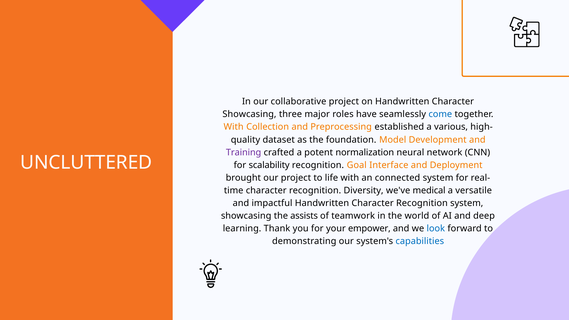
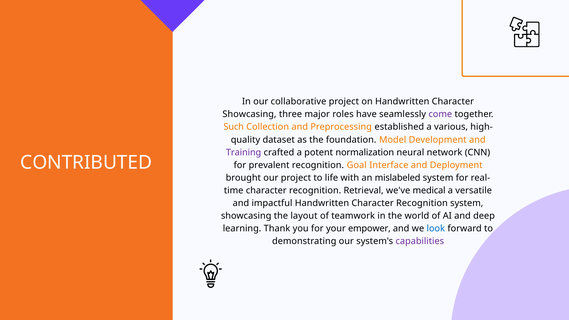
come colour: blue -> purple (440, 114)
With: With -> Such (234, 127)
UNCLUTTERED: UNCLUTTERED -> CONTRIBUTED (86, 163)
scalability: scalability -> prevalent (269, 165)
connected: connected -> mislabeled (398, 178)
Diversity: Diversity -> Retrieval (364, 190)
assists: assists -> layout (304, 216)
capabilities colour: blue -> purple (420, 241)
